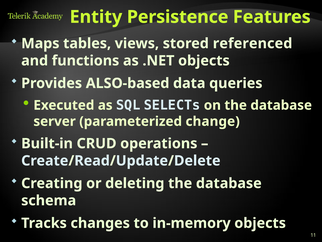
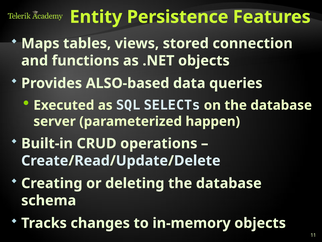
referenced: referenced -> connection (253, 43)
change: change -> happen (213, 121)
